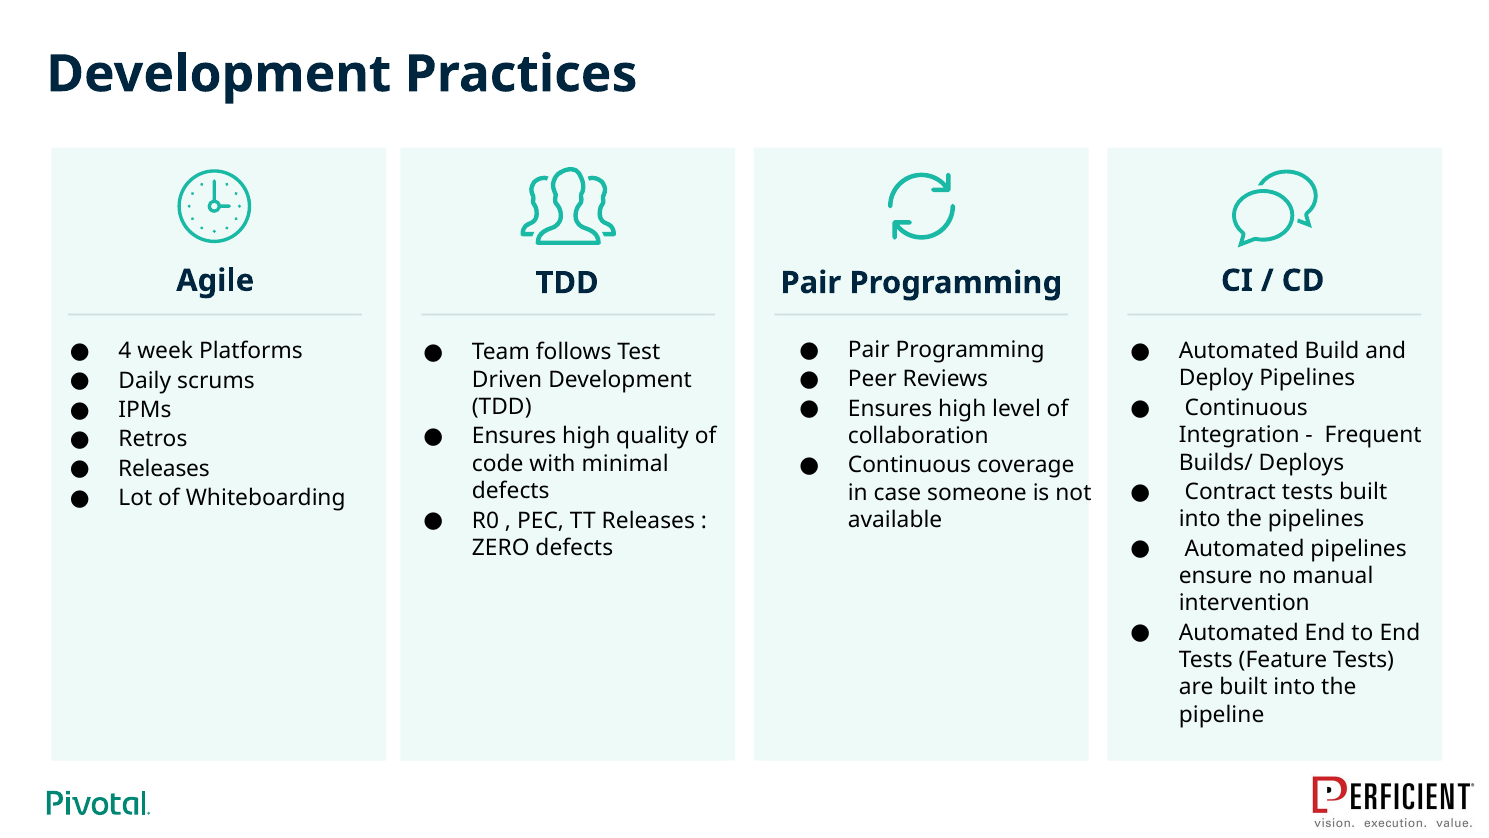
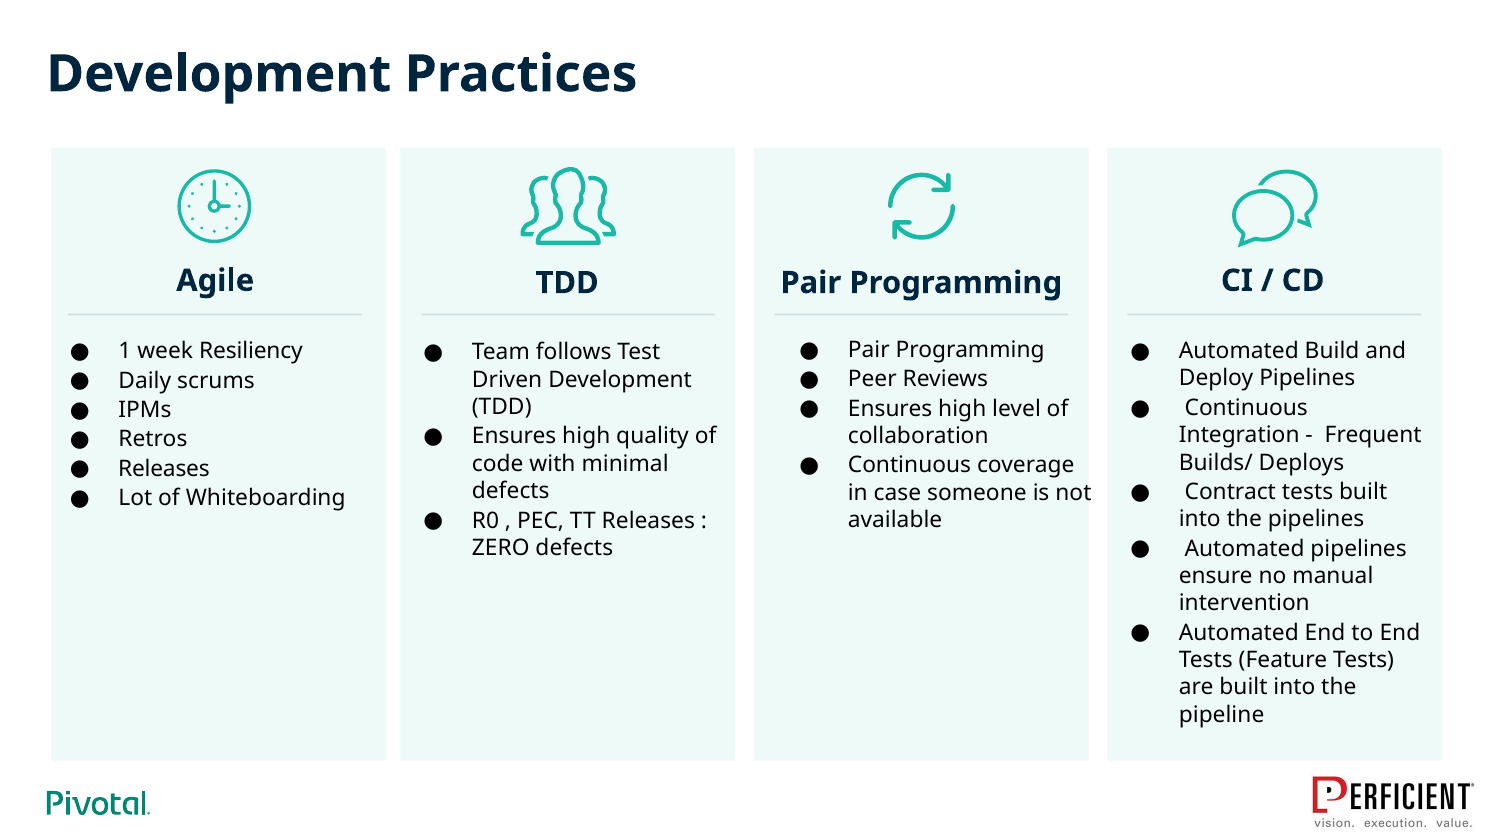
4: 4 -> 1 (125, 351)
Platforms: Platforms -> Resiliency (251, 351)
